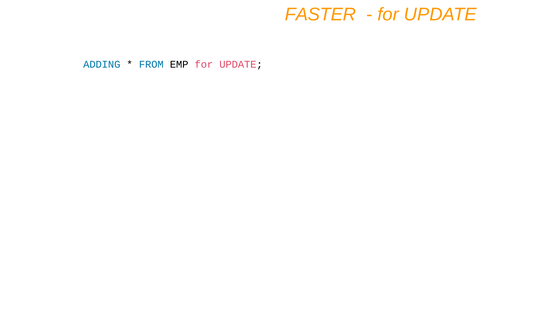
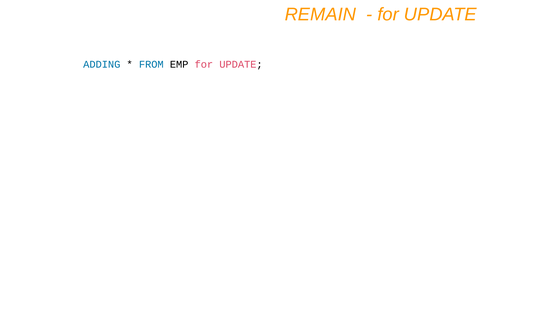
FASTER: FASTER -> REMAIN (320, 14)
